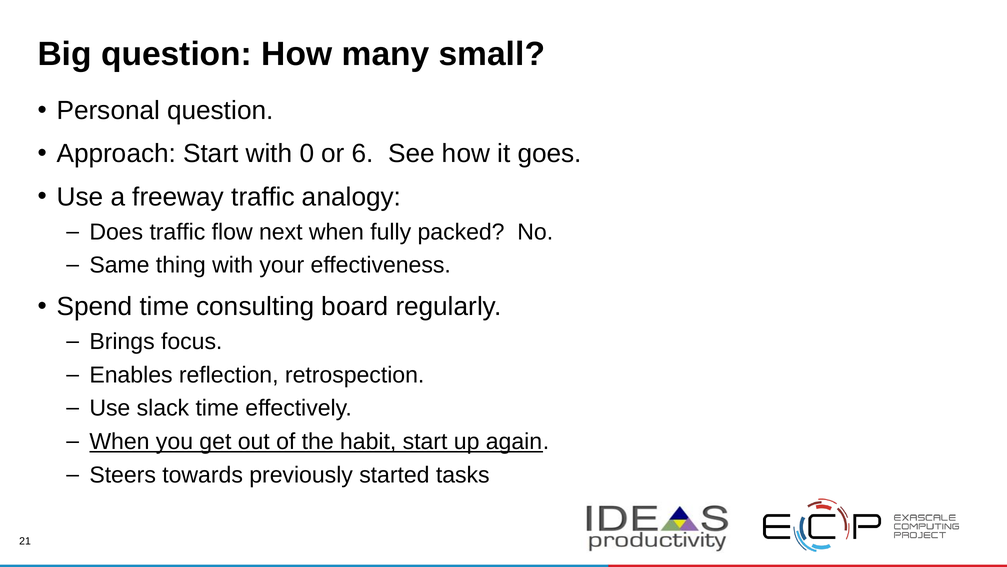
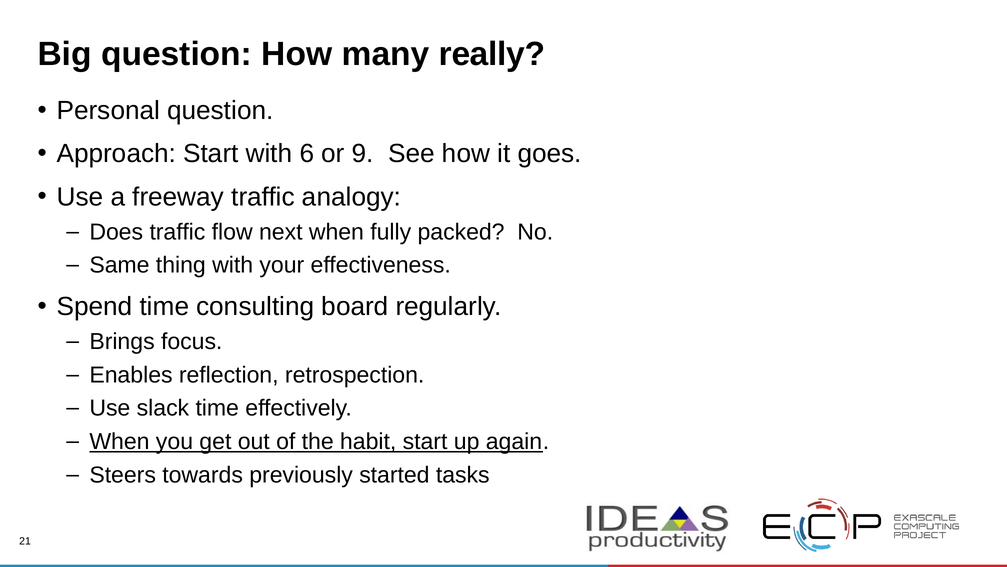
small: small -> really (492, 54)
0: 0 -> 6 (307, 154)
6: 6 -> 9 (363, 154)
